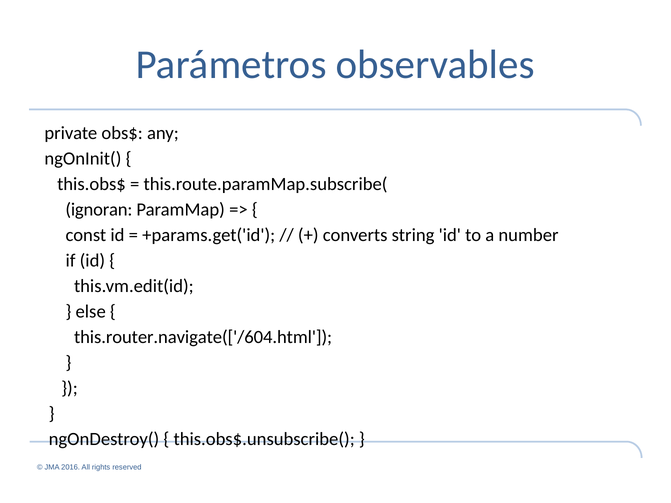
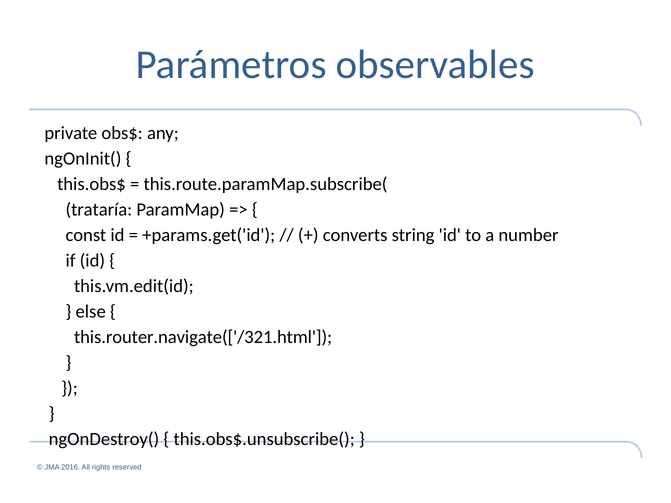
ignoran: ignoran -> trataría (99, 210)
this.router.navigate(['/604.html: this.router.navigate(['/604.html -> this.router.navigate(['/321.html (203, 337)
